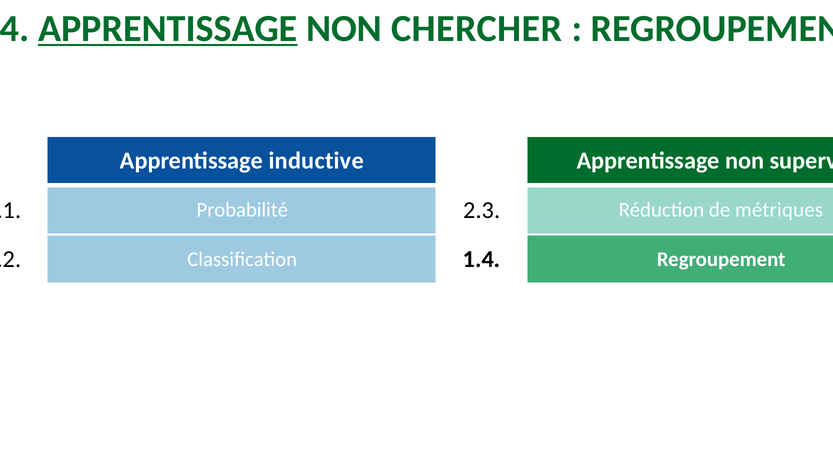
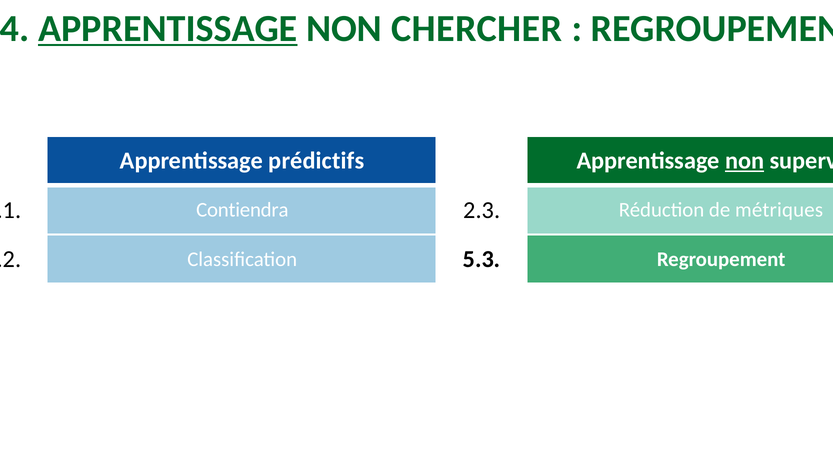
inductive: inductive -> prédictifs (316, 161)
non underline: none -> present (745, 161)
Probabilité: Probabilité -> Contiendra (242, 210)
1.4: 1.4 -> 5.3 (482, 259)
